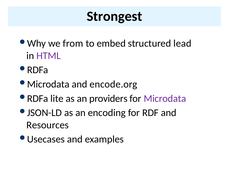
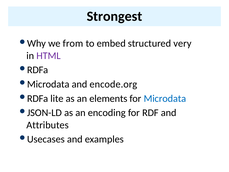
lead: lead -> very (182, 43)
providers: providers -> elements (108, 98)
Microdata colour: purple -> blue (165, 98)
Resources: Resources -> Attributes (48, 125)
